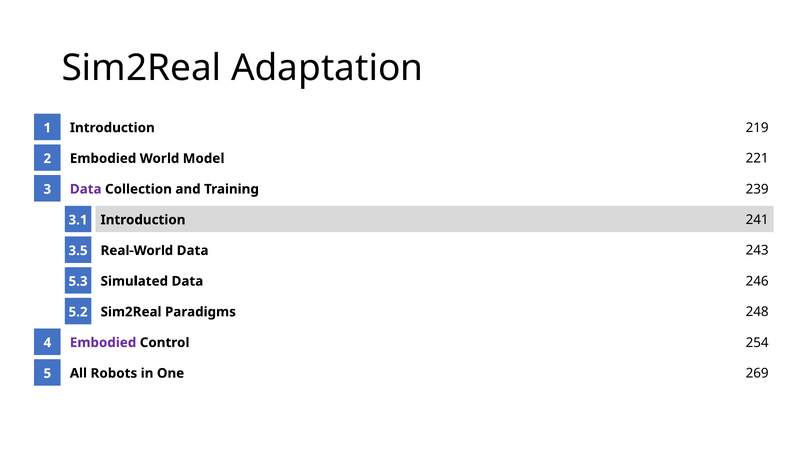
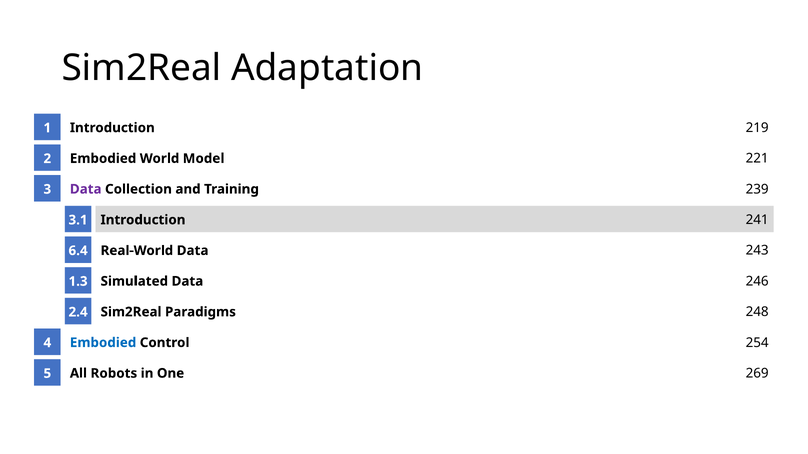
3.5: 3.5 -> 6.4 (78, 251)
5.3: 5.3 -> 1.3 (78, 282)
5.2: 5.2 -> 2.4 (78, 312)
Embodied colour: purple -> blue (103, 343)
